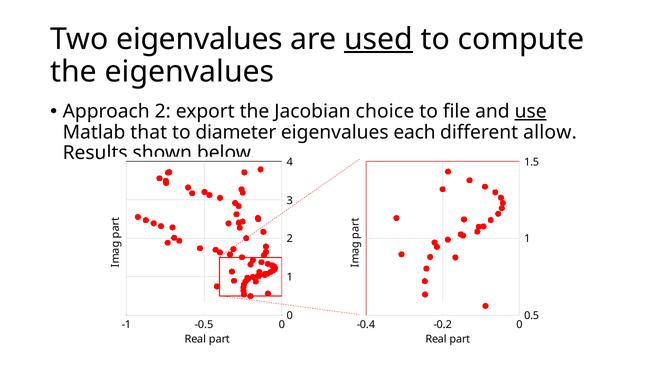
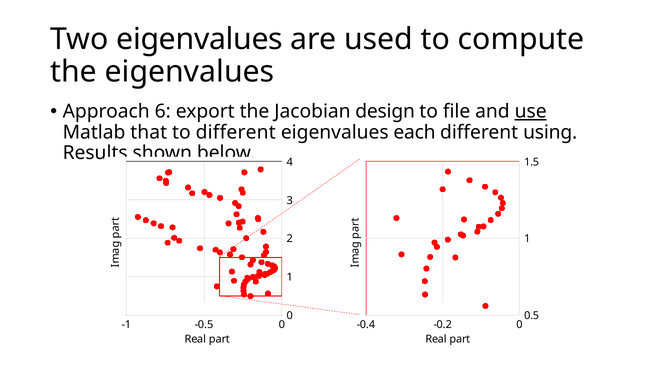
used underline: present -> none (379, 39)
Approach 2: 2 -> 6 (163, 112)
choice: choice -> design (385, 112)
to diameter: diameter -> different (236, 132)
allow: allow -> using (550, 132)
